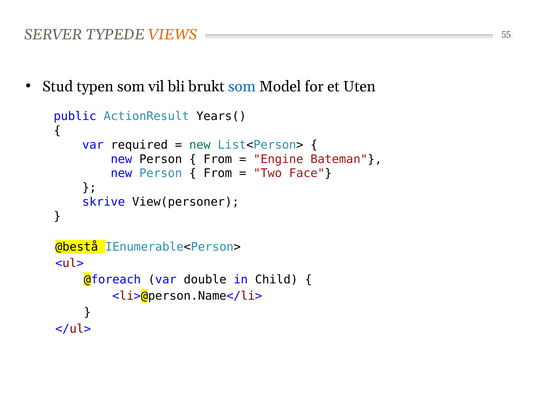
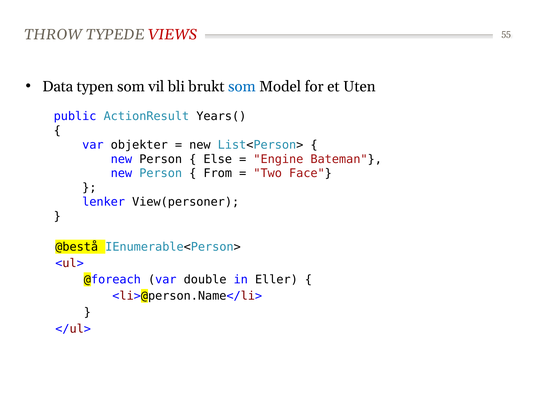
SERVER: SERVER -> THROW (53, 34)
VIEWS colour: orange -> red (173, 34)
Stud: Stud -> Data (58, 86)
required: required -> objekter (139, 145)
new colour: green -> black (200, 145)
From: From -> Else (218, 159)
skrive: skrive -> lenker (104, 202)
Child: Child -> Eller (276, 280)
